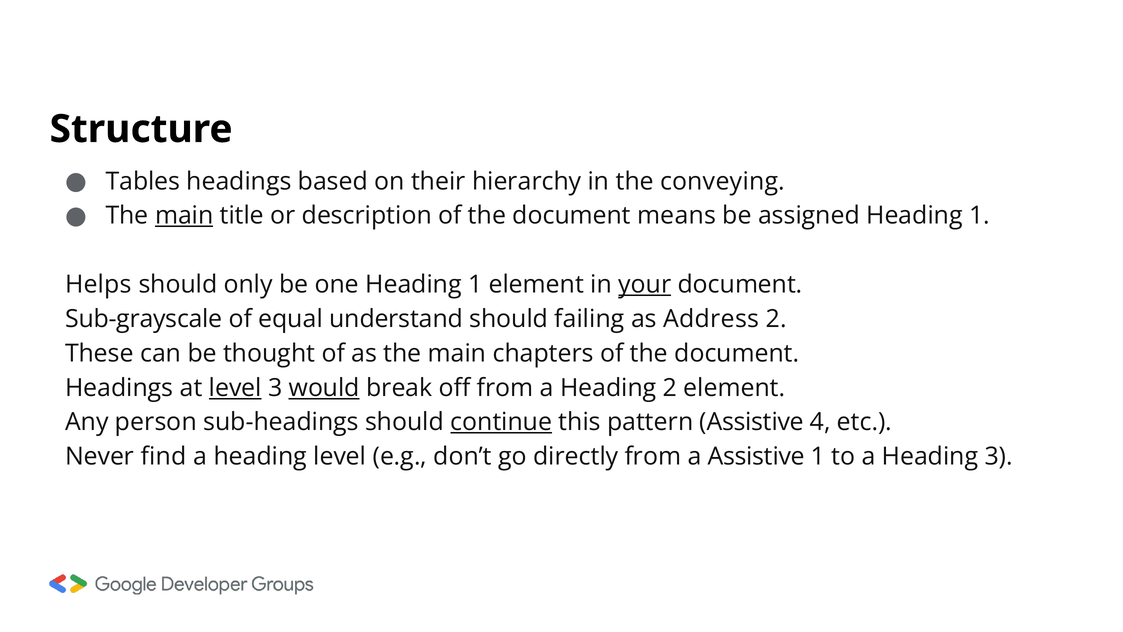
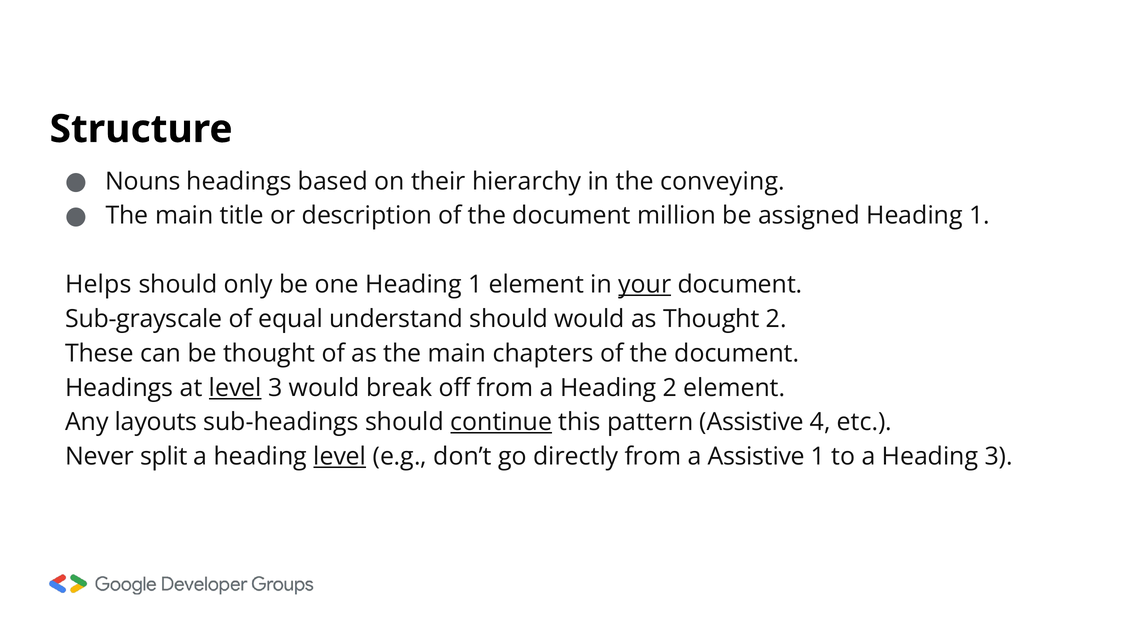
Tables: Tables -> Nouns (143, 181)
main underline: present -> none (184, 216)
means: means -> million (677, 216)
should failing: failing -> would (590, 319)
as Address: Address -> Thought (711, 319)
would underline: present -> none (324, 388)
person: person -> layouts (156, 422)
find: find -> split (164, 456)
level underline: none -> present (340, 456)
